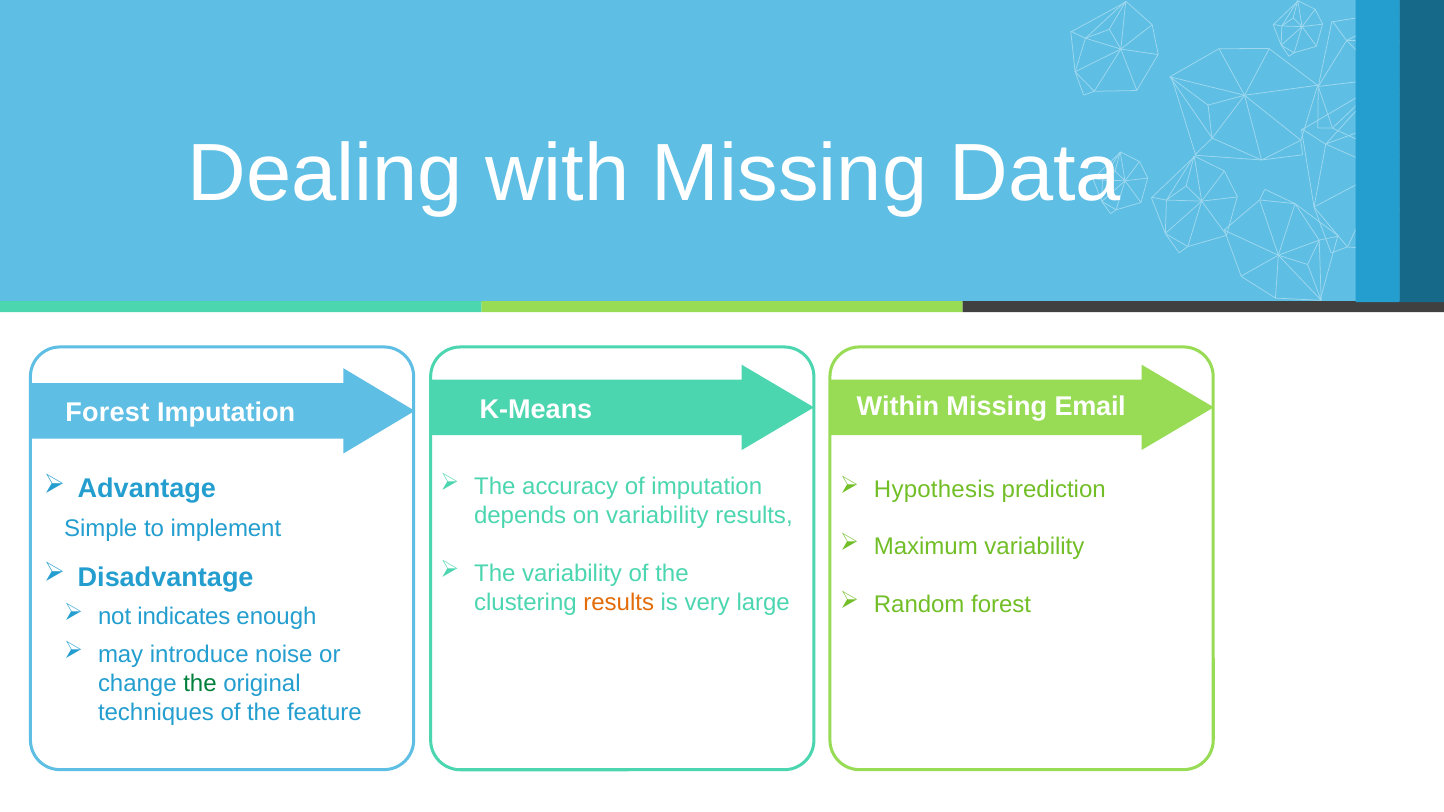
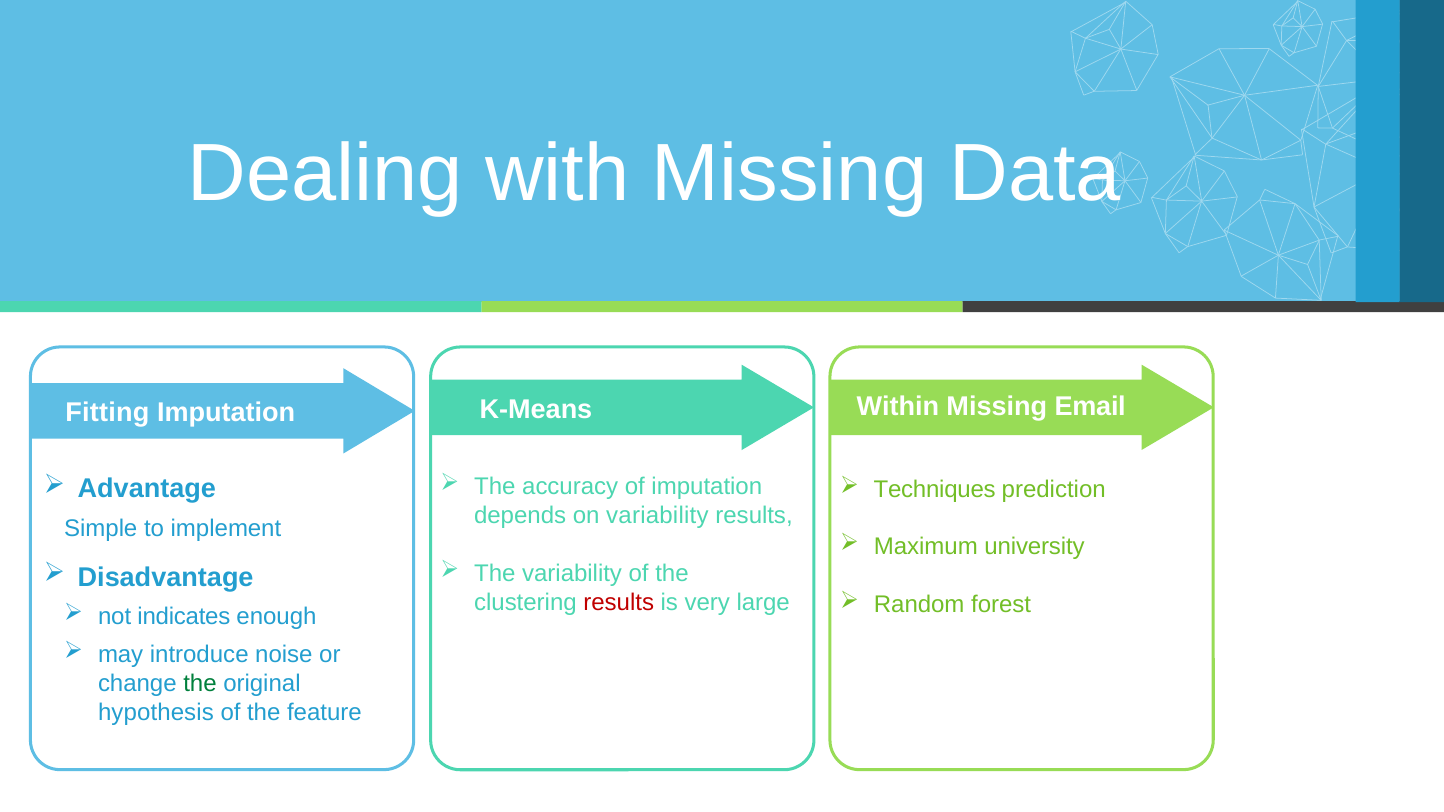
Forest: Forest -> Fitting (107, 413)
Hypothesis: Hypothesis -> Techniques (935, 489)
Maximum variability: variability -> university (1034, 547)
results colour: orange -> red (619, 603)
techniques: techniques -> hypothesis (156, 713)
